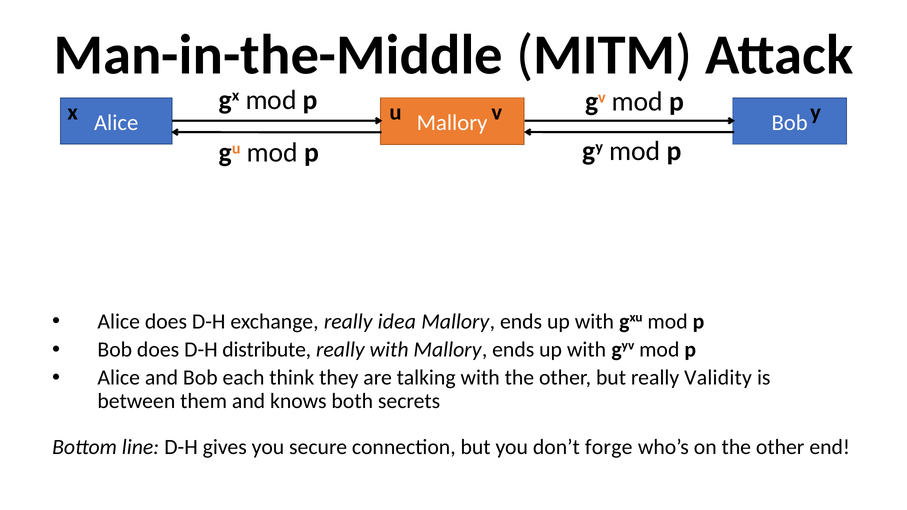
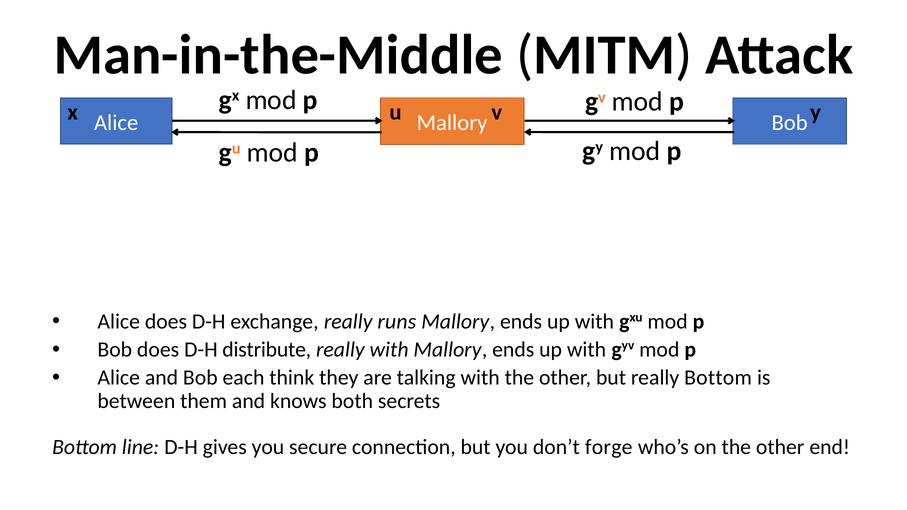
idea: idea -> runs (397, 321)
really Validity: Validity -> Bottom (718, 378)
